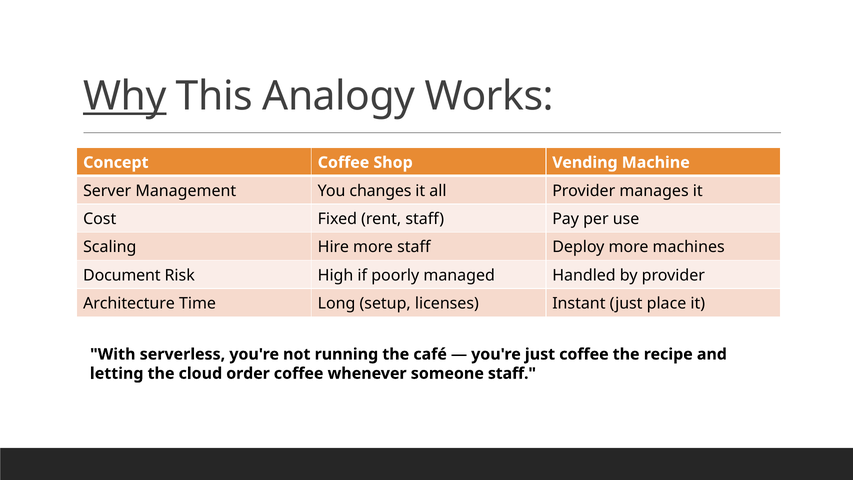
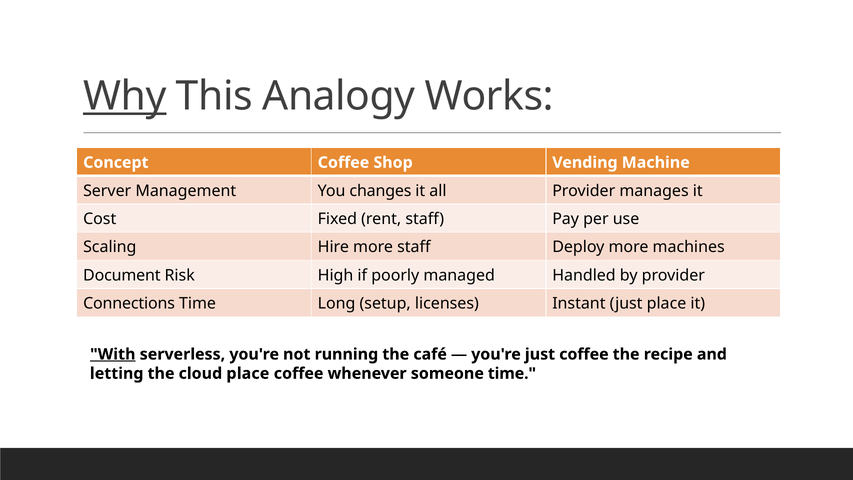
Architecture: Architecture -> Connections (129, 303)
With underline: none -> present (113, 354)
cloud order: order -> place (248, 373)
someone staff: staff -> time (512, 373)
